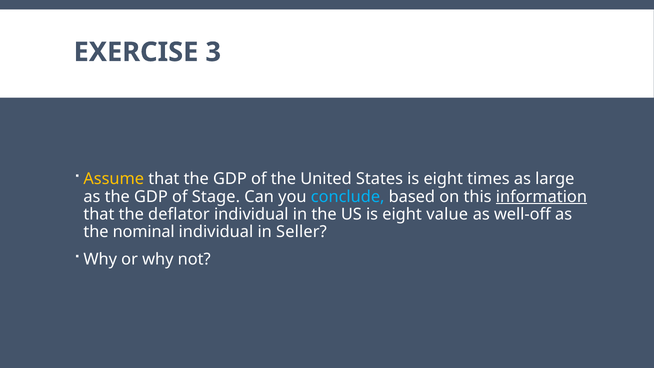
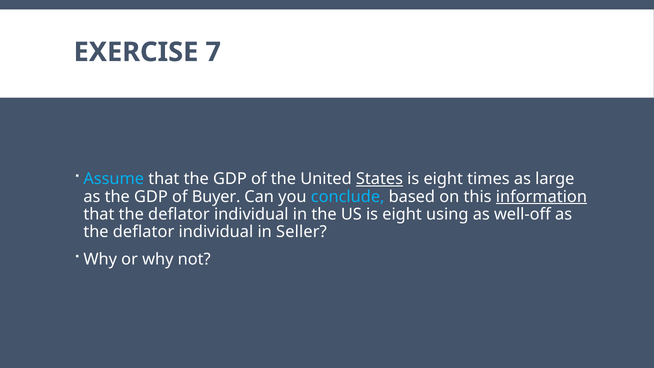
3: 3 -> 7 (213, 52)
Assume colour: yellow -> light blue (114, 179)
States underline: none -> present (379, 179)
Stage: Stage -> Buyer (216, 197)
value: value -> using (447, 214)
nominal: nominal -> deflator (144, 232)
